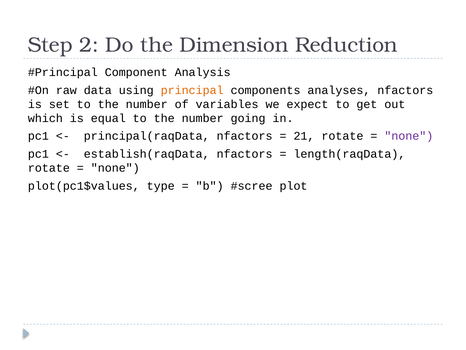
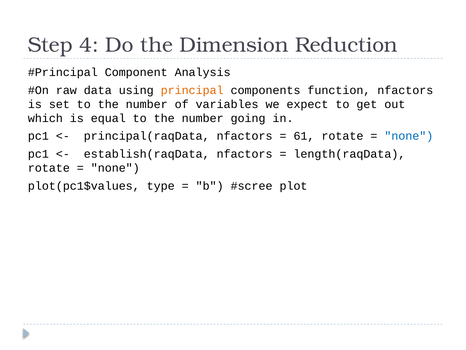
2: 2 -> 4 (89, 45)
analyses: analyses -> function (339, 90)
21: 21 -> 61 (304, 136)
none colour: purple -> blue (409, 136)
